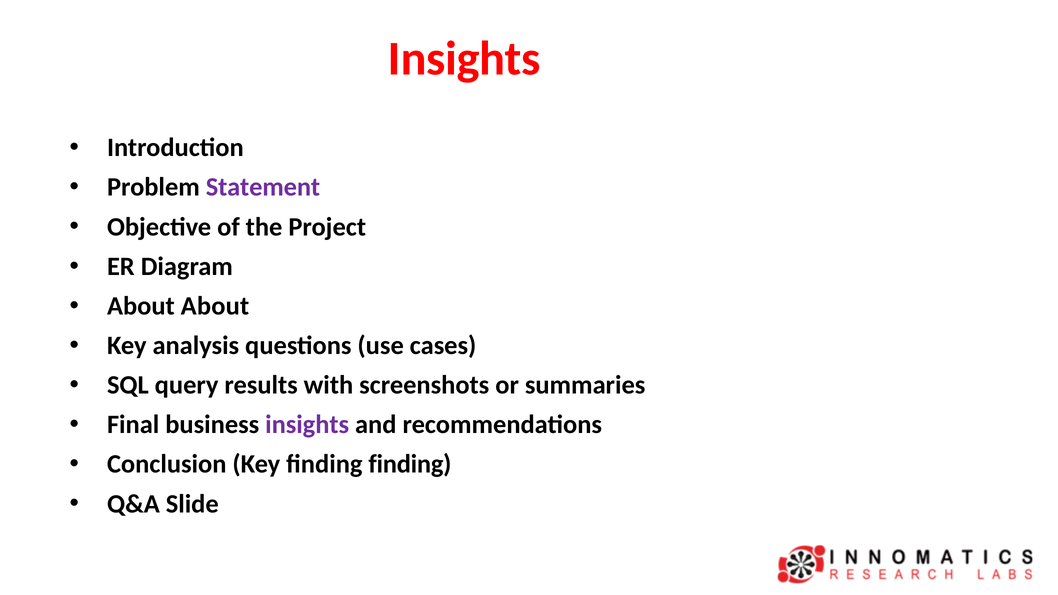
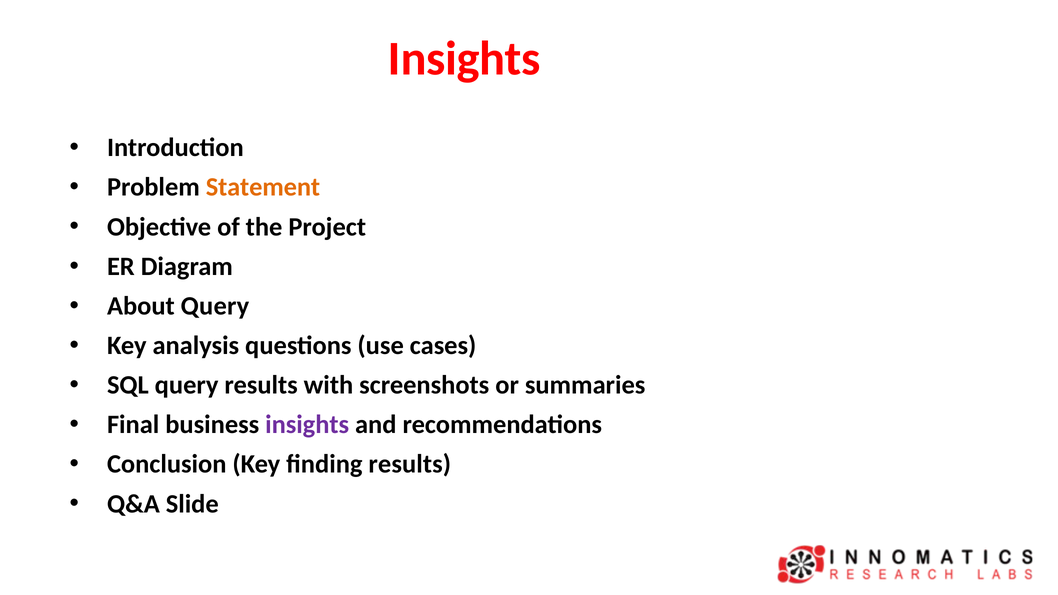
Statement colour: purple -> orange (263, 187)
About About: About -> Query (215, 306)
finding finding: finding -> results (410, 464)
